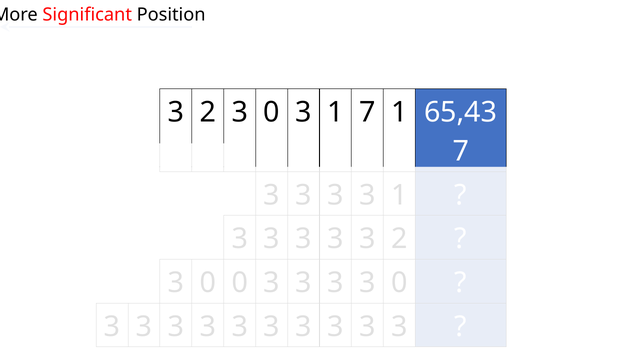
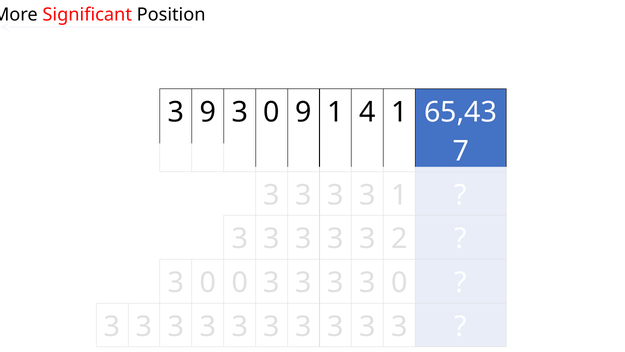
2: 2 -> 9 (208, 112)
3 0 3: 3 -> 9 (304, 112)
1 7: 7 -> 4 (367, 112)
